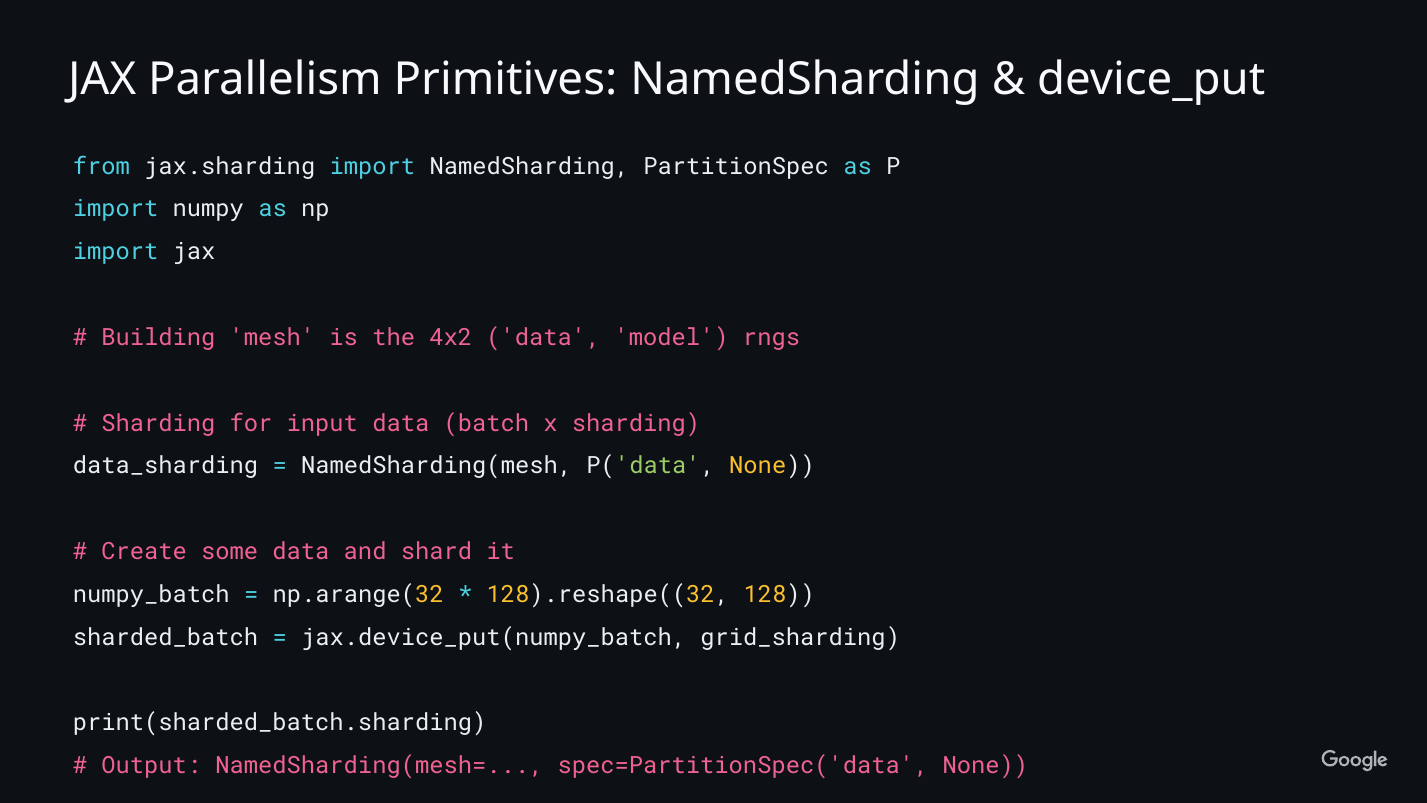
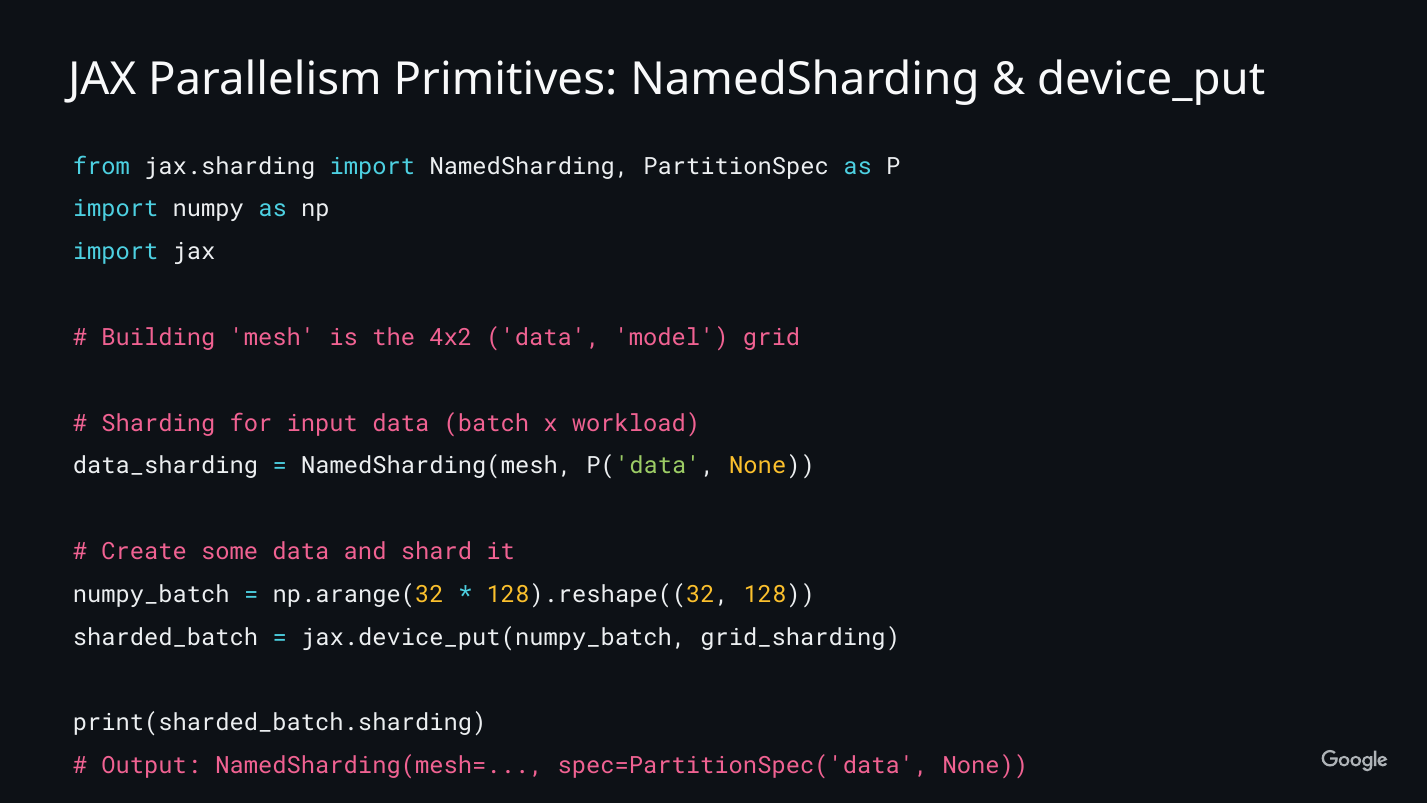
rngs: rngs -> grid (772, 338)
x sharding: sharding -> workload (636, 423)
